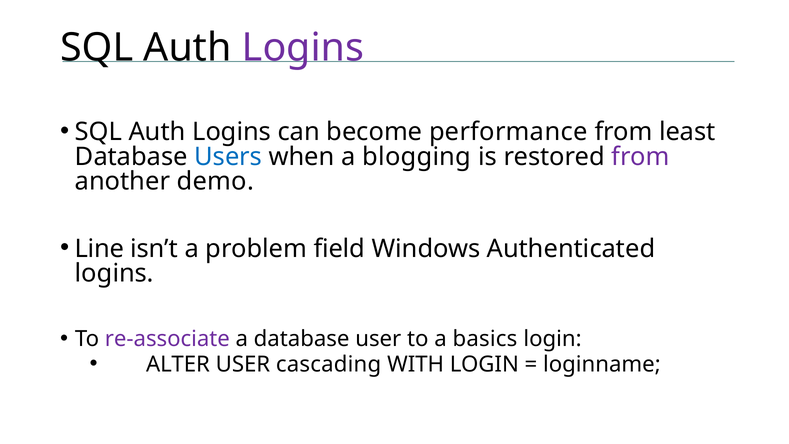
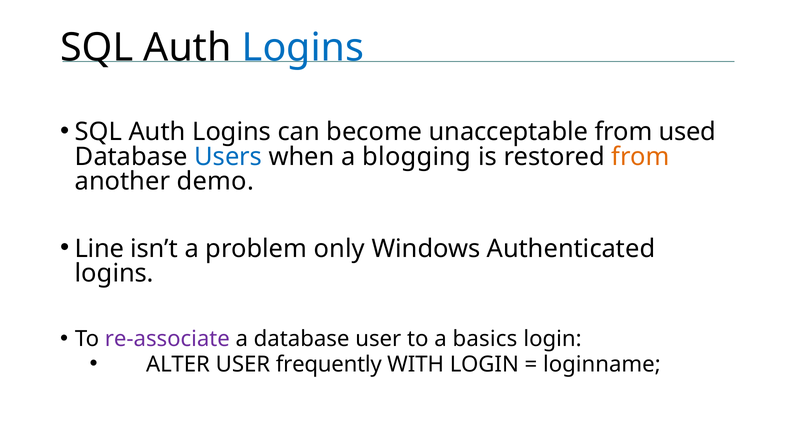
Logins colour: purple -> blue (303, 48)
performance: performance -> unacceptable (508, 132)
least: least -> used (687, 132)
from colour: purple -> orange (641, 157)
field: field -> only (339, 248)
cascading: cascading -> frequently (329, 364)
